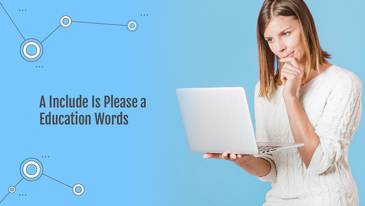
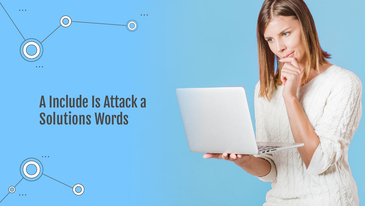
Please: Please -> Attack (121, 103)
Education: Education -> Solutions (65, 120)
